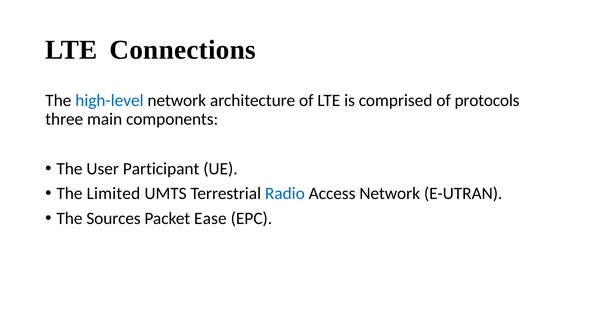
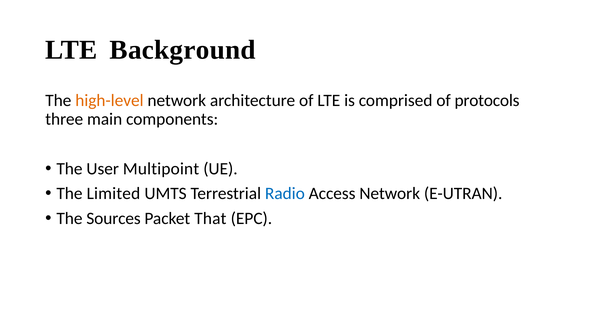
Connections: Connections -> Background (183, 50)
high-level colour: blue -> orange (109, 100)
Participant: Participant -> Multipoint (161, 169)
Ease: Ease -> That (210, 219)
